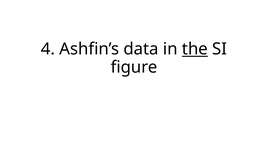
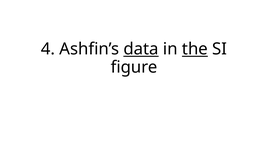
data underline: none -> present (141, 49)
